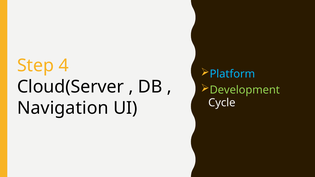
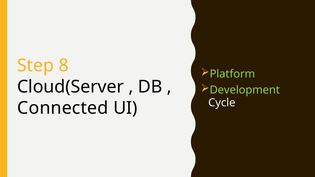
4: 4 -> 8 (64, 66)
Platform colour: light blue -> light green (232, 74)
Navigation: Navigation -> Connected (63, 108)
